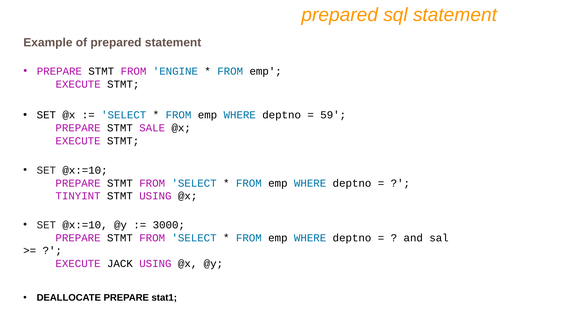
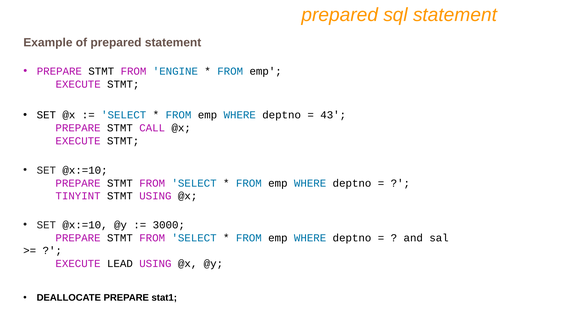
59: 59 -> 43 (333, 115)
SALE: SALE -> CALL (152, 128)
JACK: JACK -> LEAD (120, 264)
